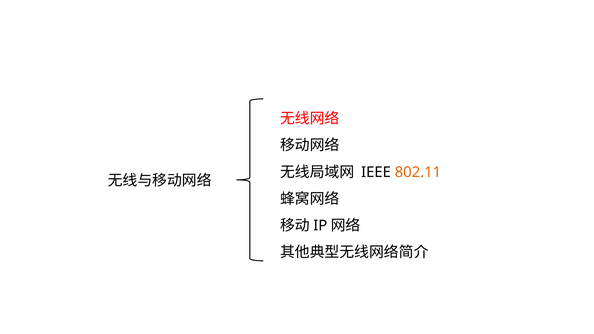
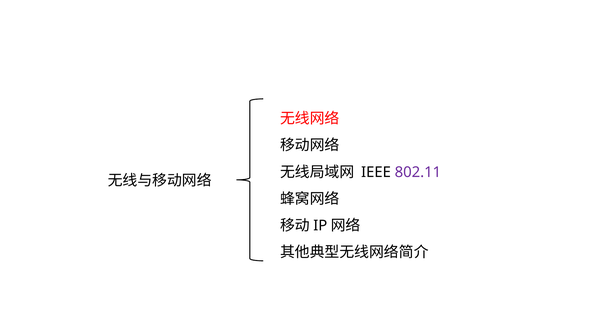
802.11 colour: orange -> purple (418, 172)
